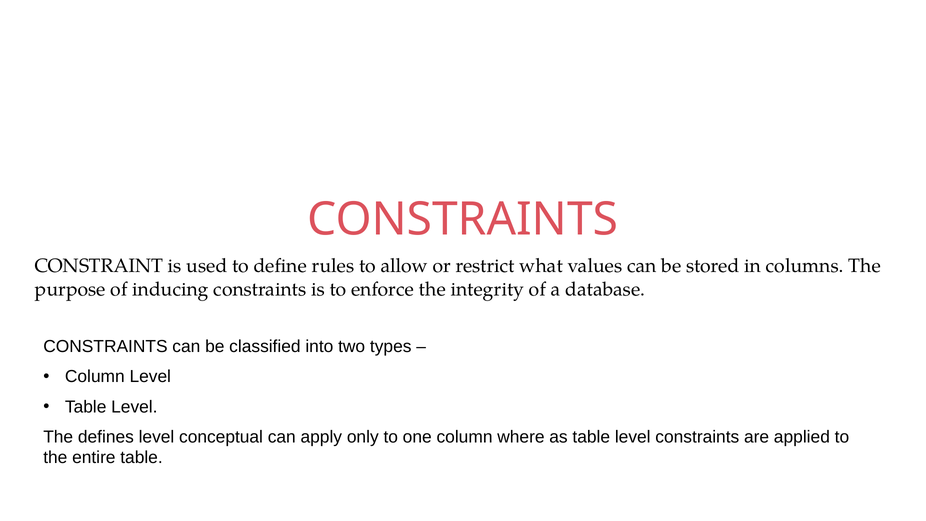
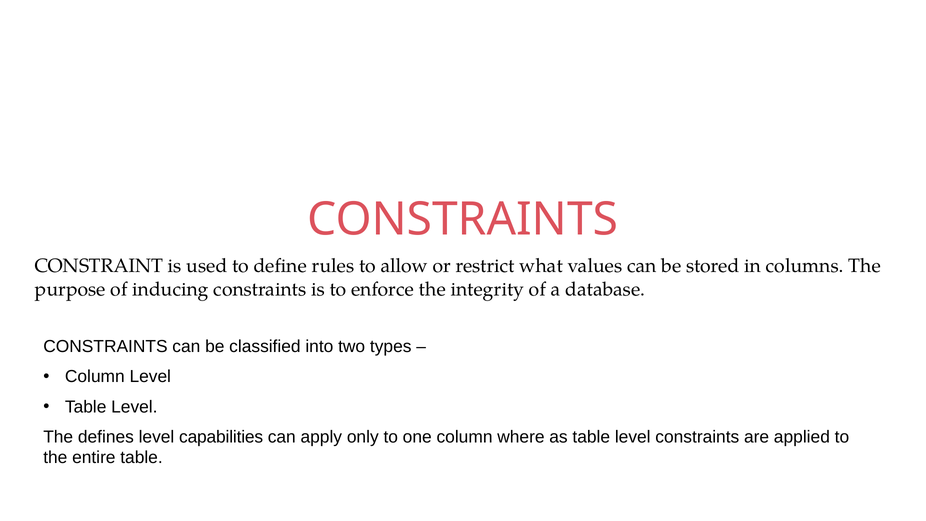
conceptual: conceptual -> capabilities (221, 437)
